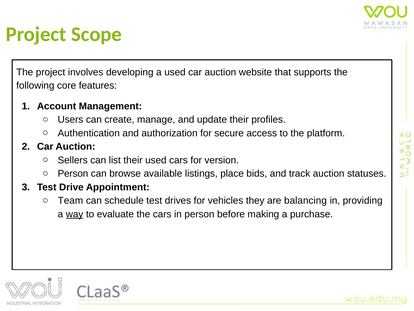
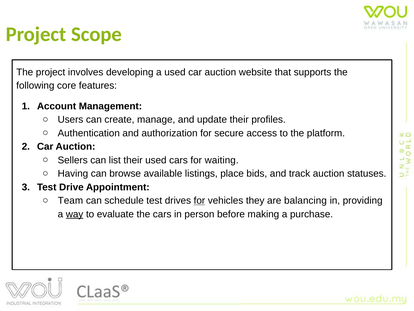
version: version -> waiting (222, 160)
Person: Person -> Having (73, 173)
for underline: none -> present (199, 200)
